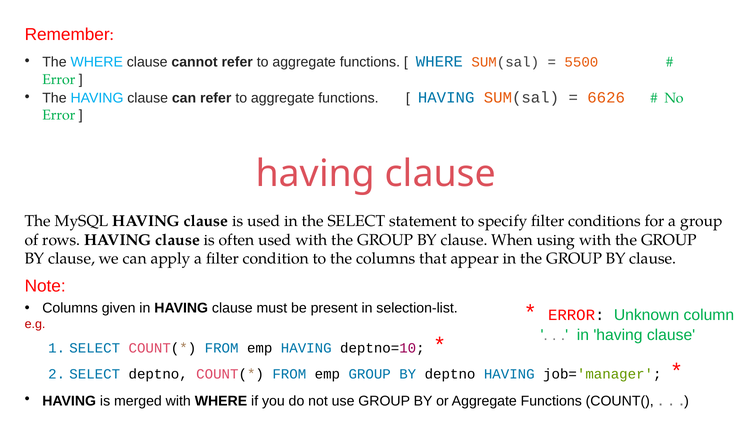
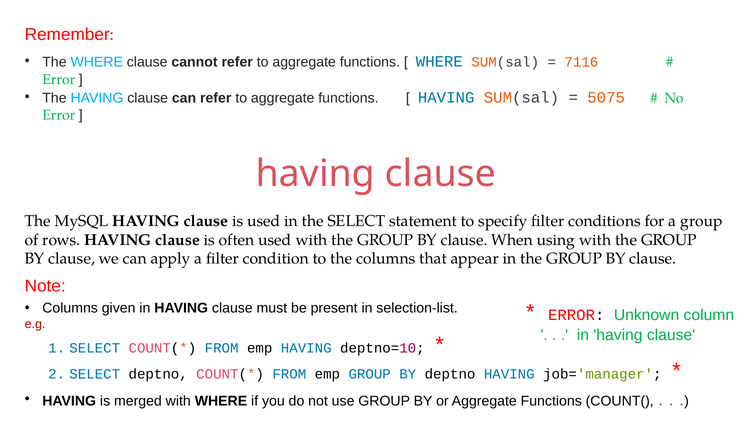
5500: 5500 -> 7116 (581, 62)
6626: 6626 -> 5075 (606, 97)
